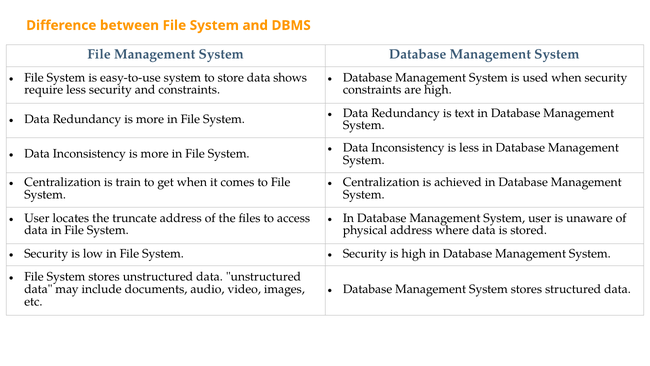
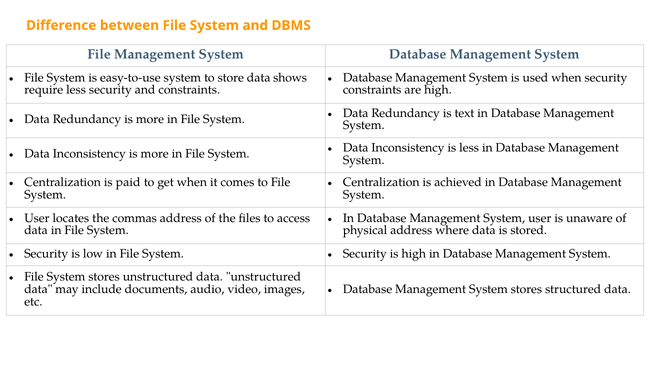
train: train -> paid (128, 182)
truncate: truncate -> commas (135, 218)
